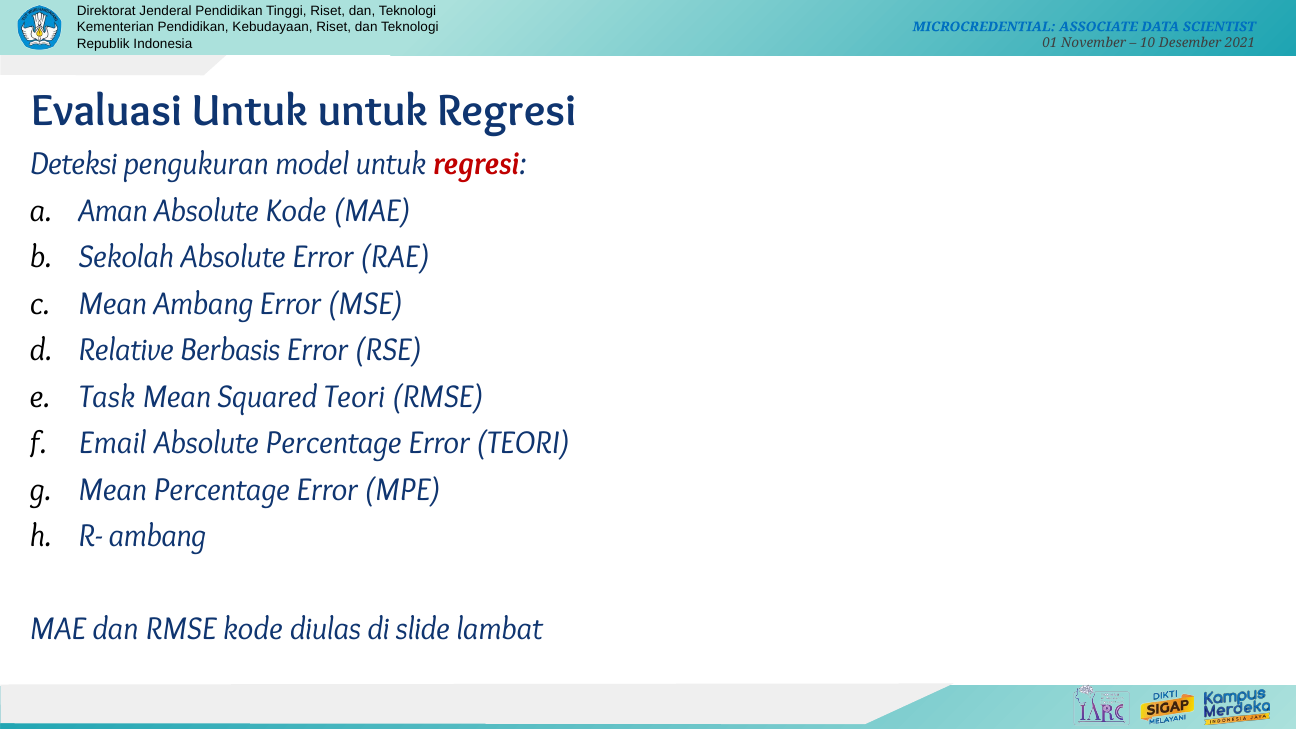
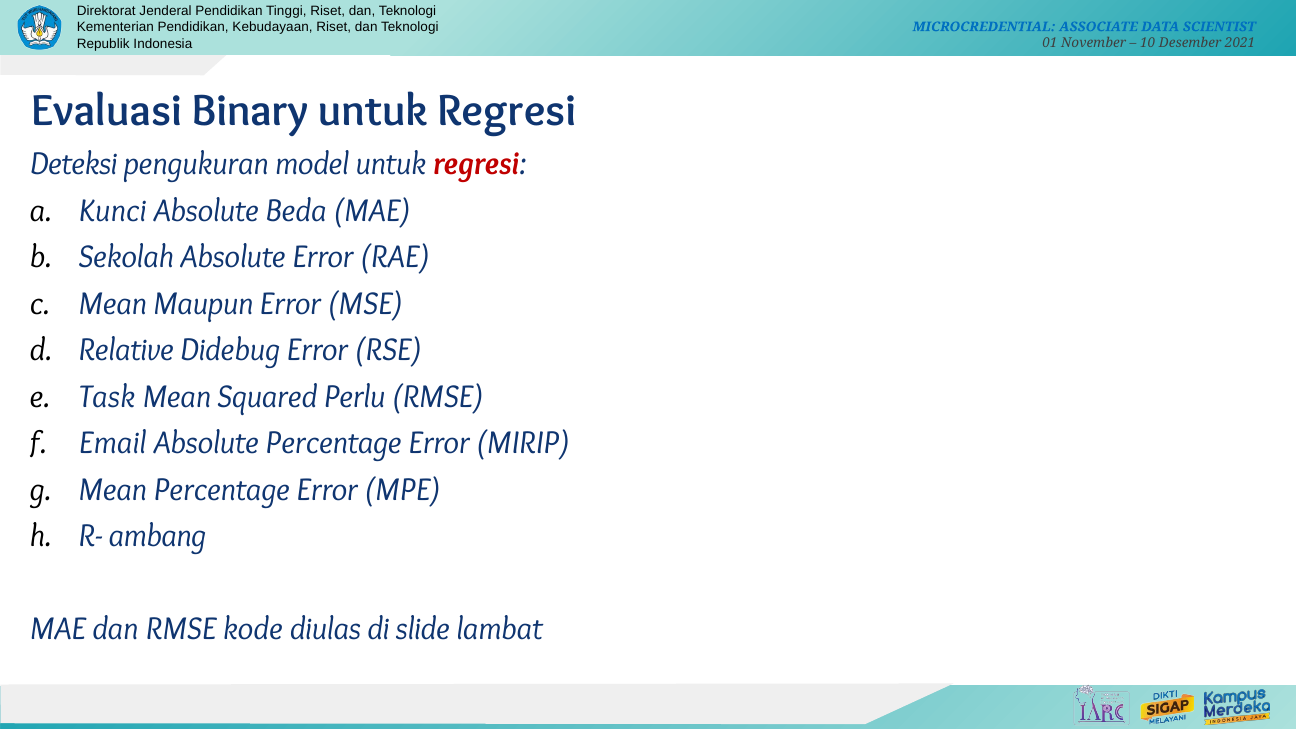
Evaluasi Untuk: Untuk -> Binary (250, 111)
Aman: Aman -> Kunci (113, 210)
Absolute Kode: Kode -> Beda (296, 210)
Mean Ambang: Ambang -> Maupun (203, 303)
Berbasis: Berbasis -> Didebug (230, 350)
Squared Teori: Teori -> Perlu (355, 396)
Error TEORI: TEORI -> MIRIP (523, 443)
